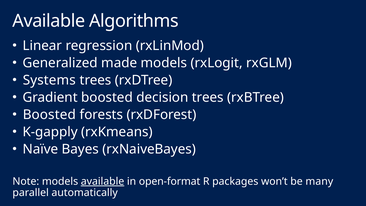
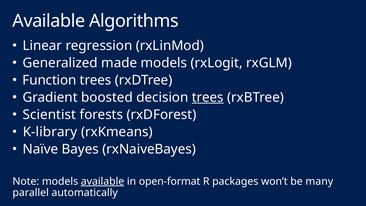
Systems: Systems -> Function (49, 80)
trees underline: none -> present (208, 97)
Boosted: Boosted -> Scientist (49, 115)
K-gapply: K-gapply -> K-library (50, 132)
